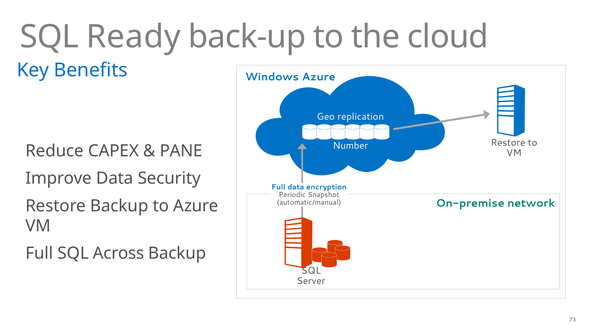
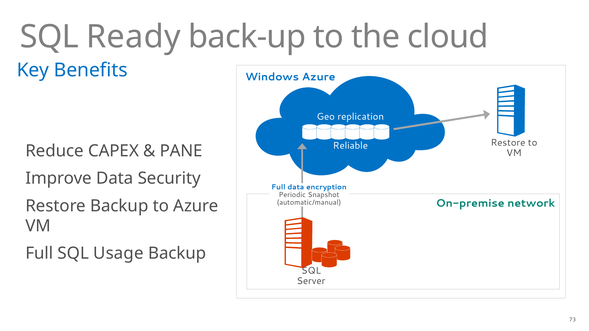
Number: Number -> Reliable (350, 146)
Across: Across -> Usage (118, 254)
